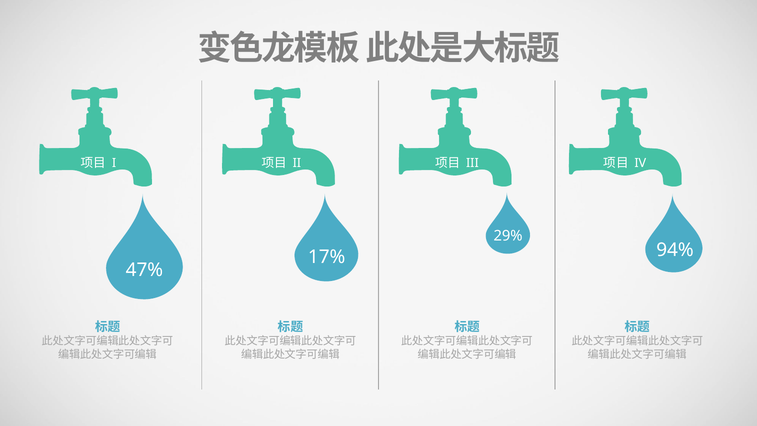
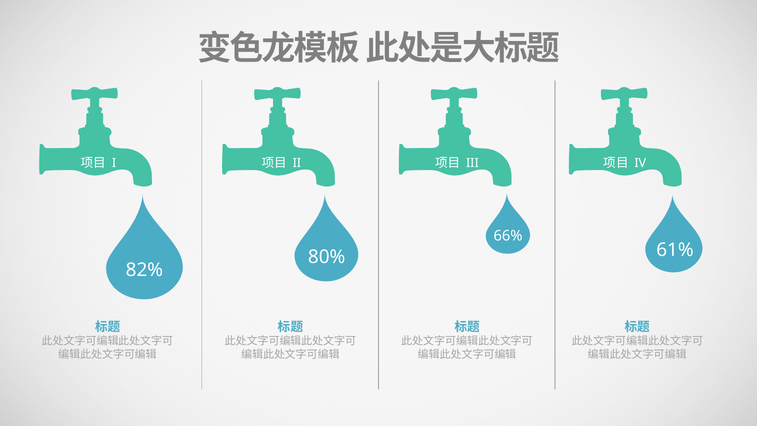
29%: 29% -> 66% (508, 236)
94%: 94% -> 61% (675, 250)
17%: 17% -> 80% (327, 257)
47%: 47% -> 82% (144, 270)
